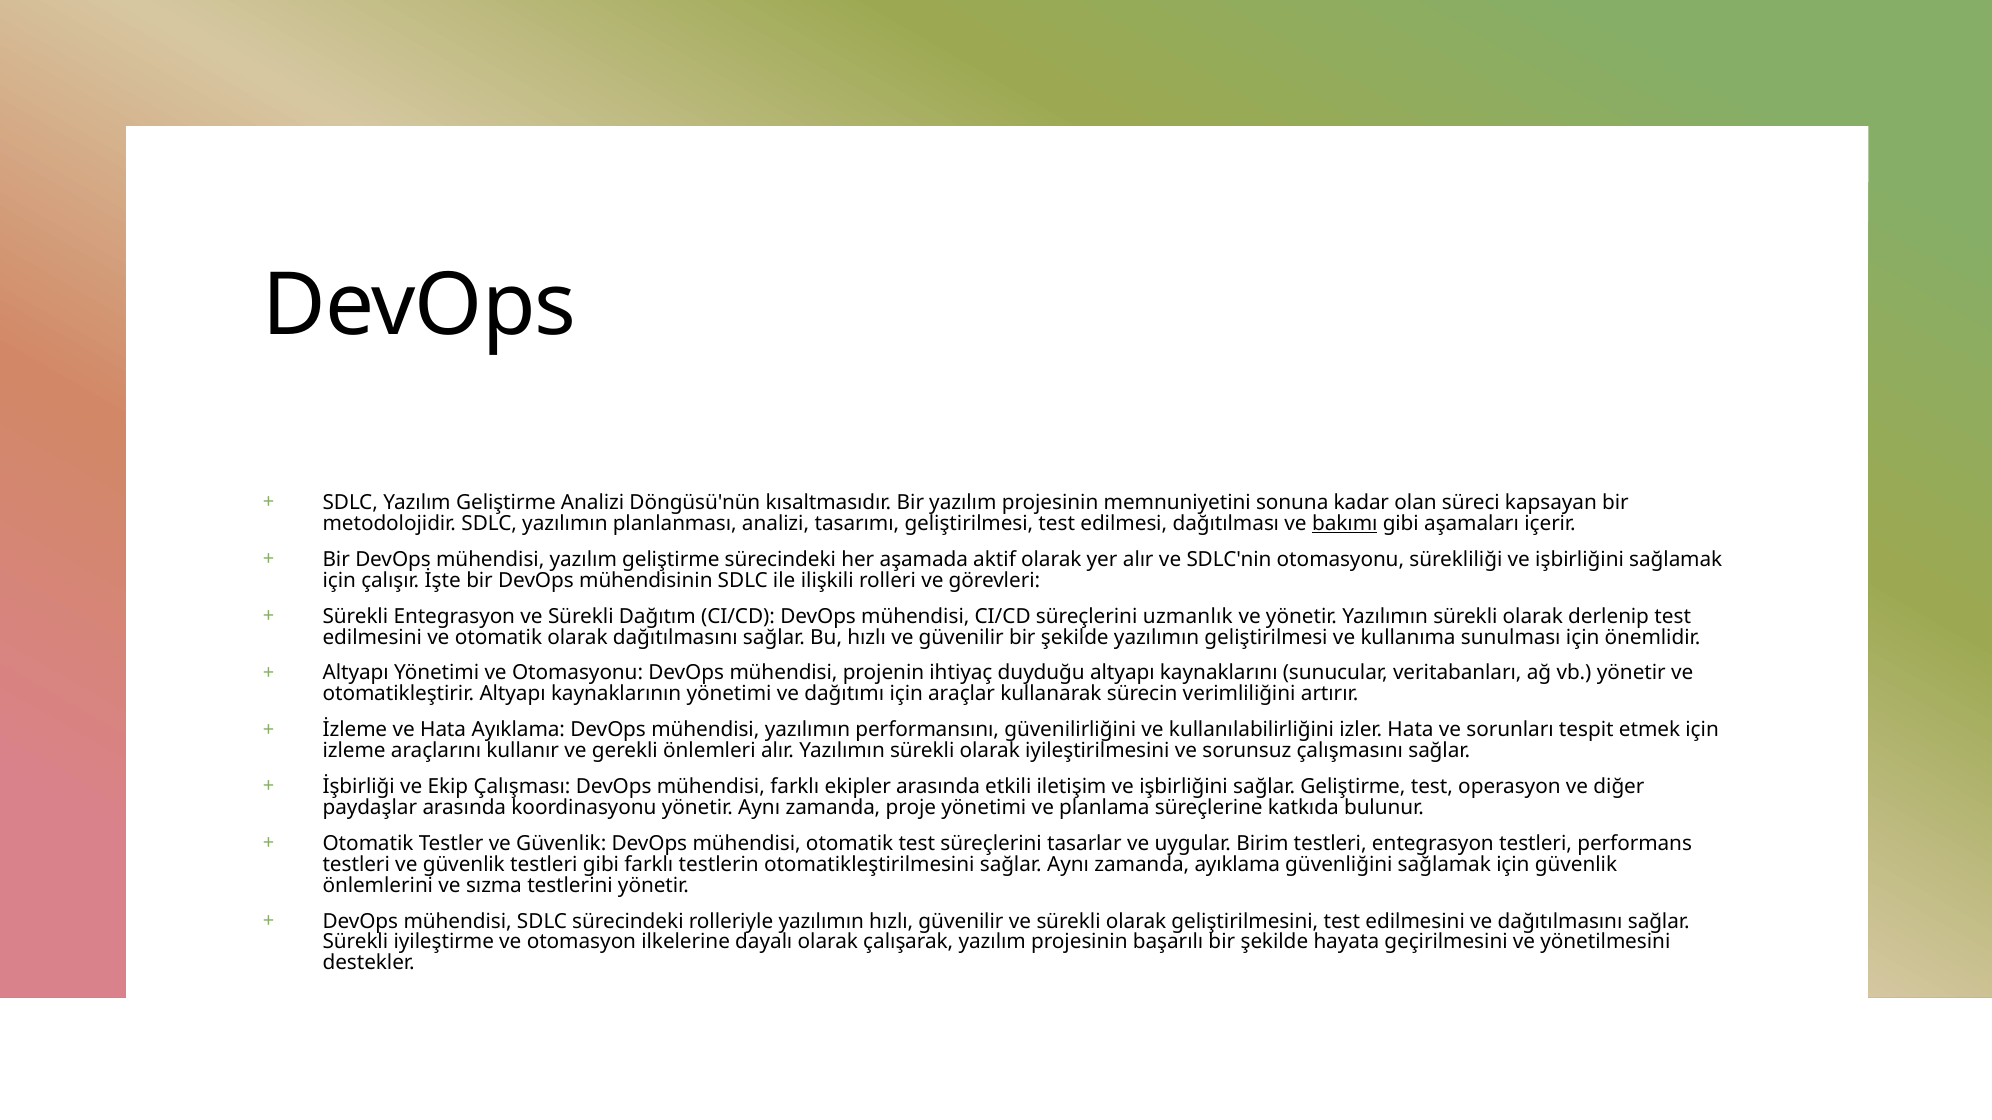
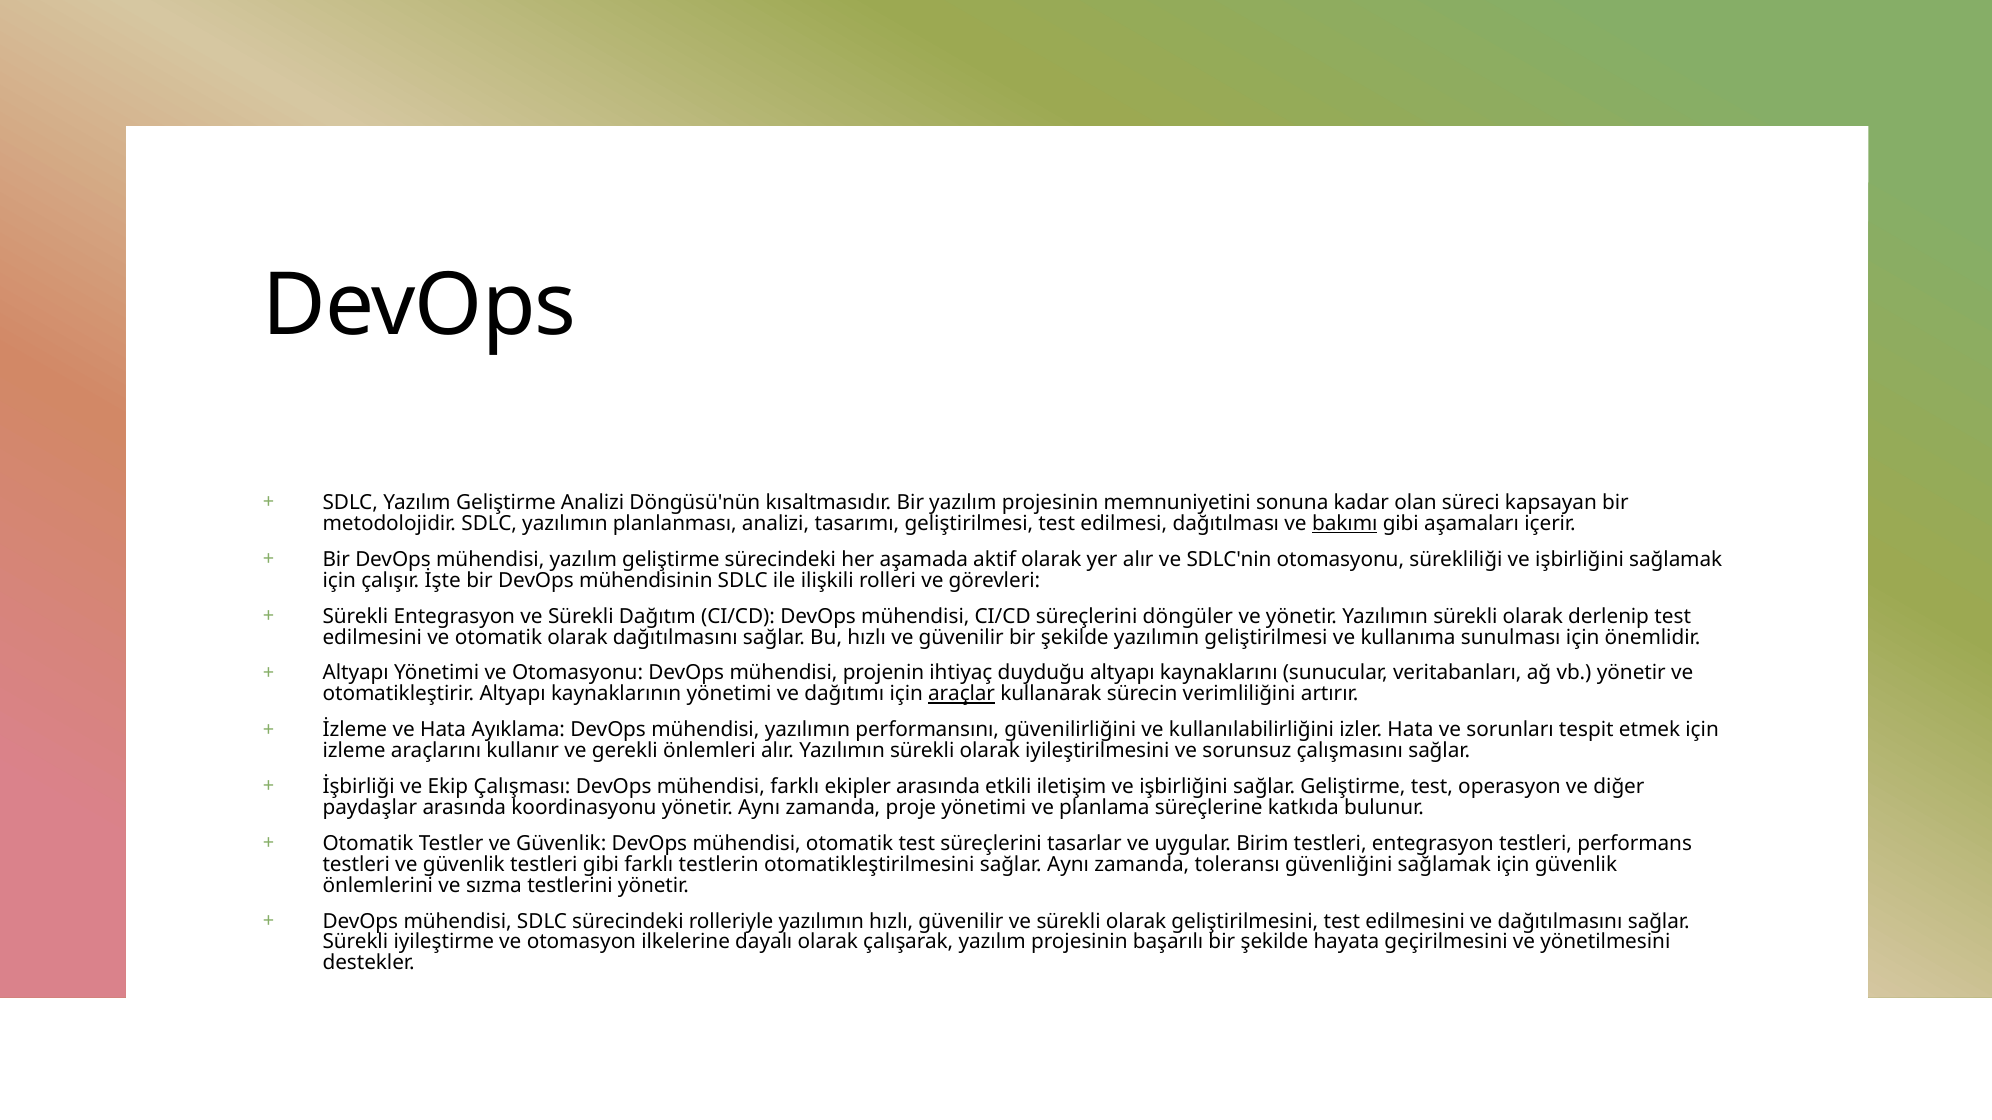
uzmanlık: uzmanlık -> döngüler (1188, 617)
araçlar underline: none -> present (962, 694)
zamanda ayıklama: ayıklama -> toleransı (1237, 865)
